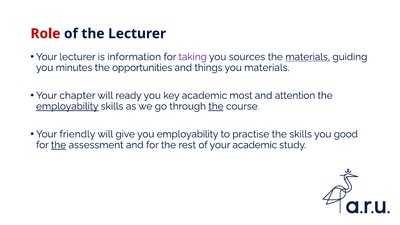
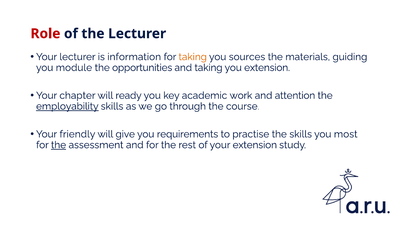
taking colour: purple -> orange (193, 57)
materials underline: present -> none (308, 57)
minutes: minutes -> module (74, 68)
and things: things -> taking (209, 68)
you materials: materials -> extension (267, 68)
most: most -> work (241, 95)
the underline: present -> none (216, 106)
you employability: employability -> requirements (188, 134)
good: good -> most (346, 134)
your academic: academic -> extension (255, 145)
